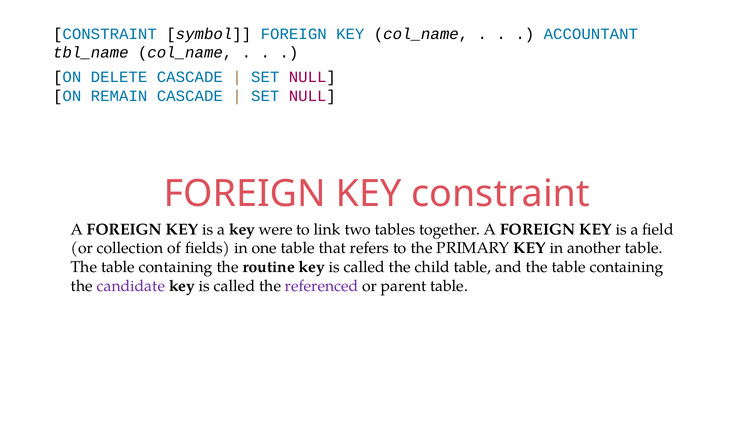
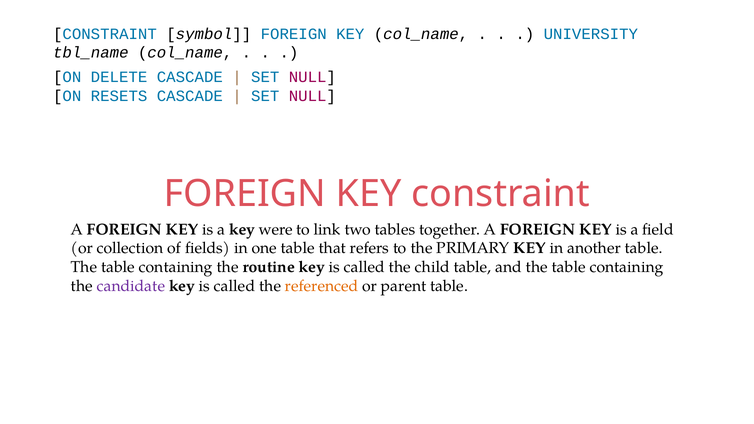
ACCOUNTANT: ACCOUNTANT -> UNIVERSITY (591, 34)
REMAIN: REMAIN -> RESETS (119, 96)
referenced colour: purple -> orange (322, 286)
